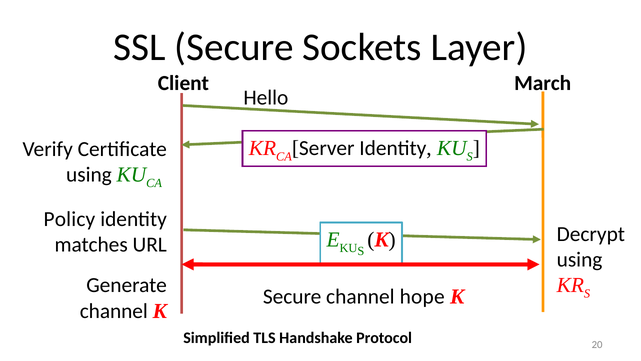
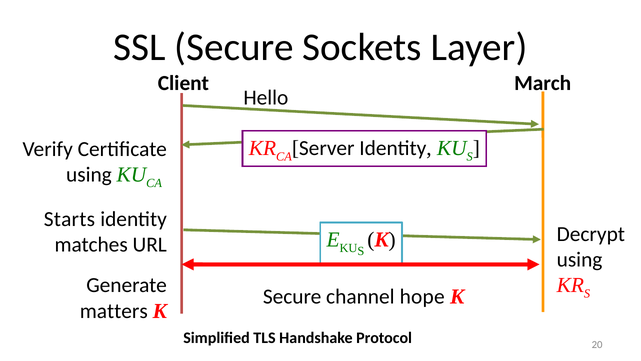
Policy: Policy -> Starts (69, 219)
channel: channel -> matters (114, 311)
